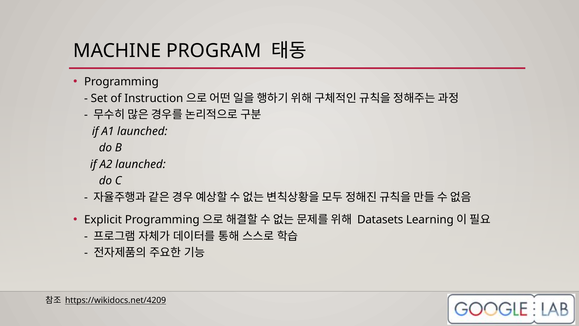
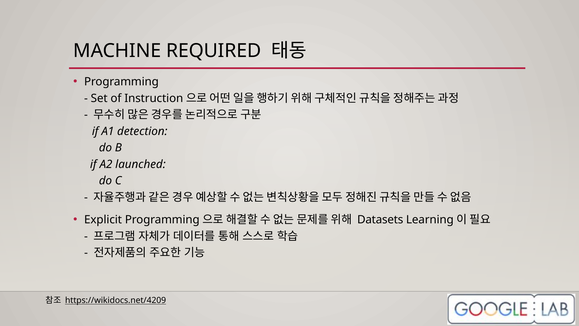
PROGRAM: PROGRAM -> REQUIRED (214, 51)
A1 launched: launched -> detection (142, 131)
